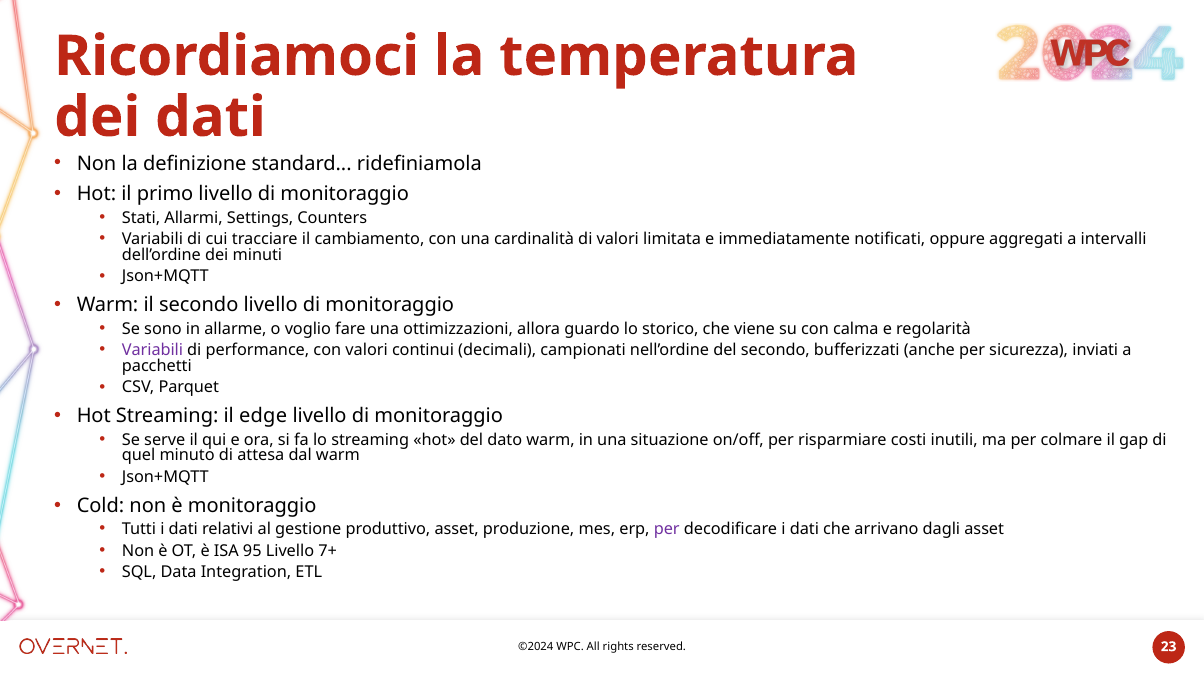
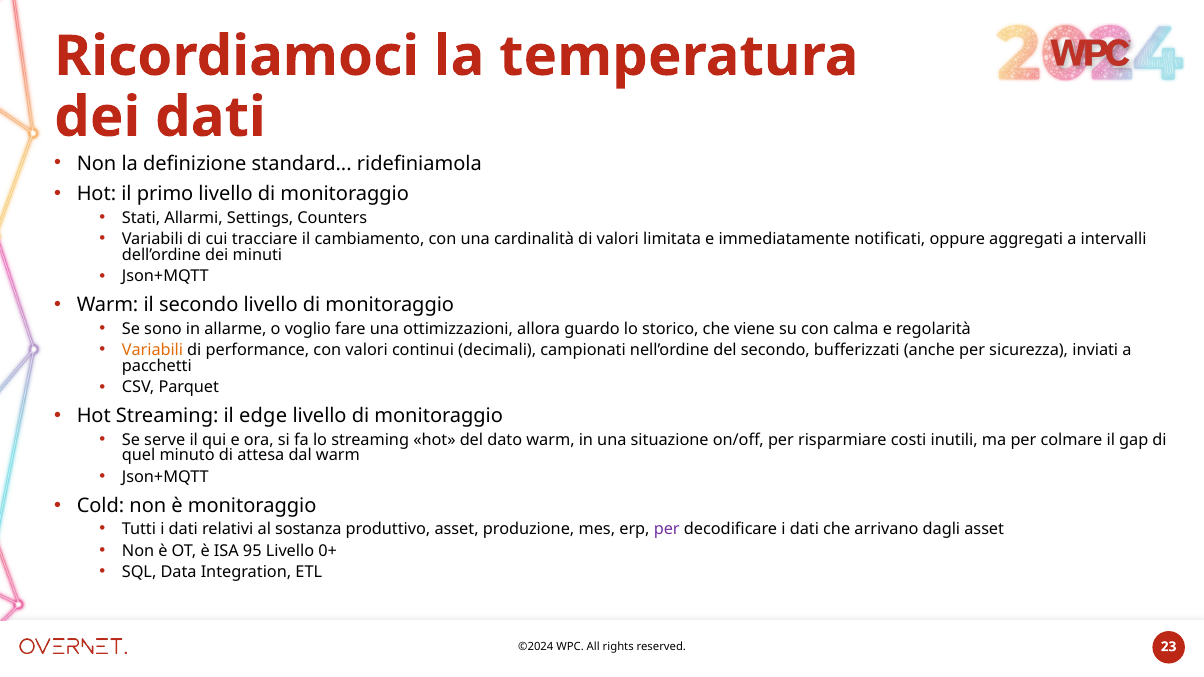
Variabili colour: purple -> orange (152, 350)
gestione: gestione -> sostanza (308, 529)
7+: 7+ -> 0+ (328, 551)
